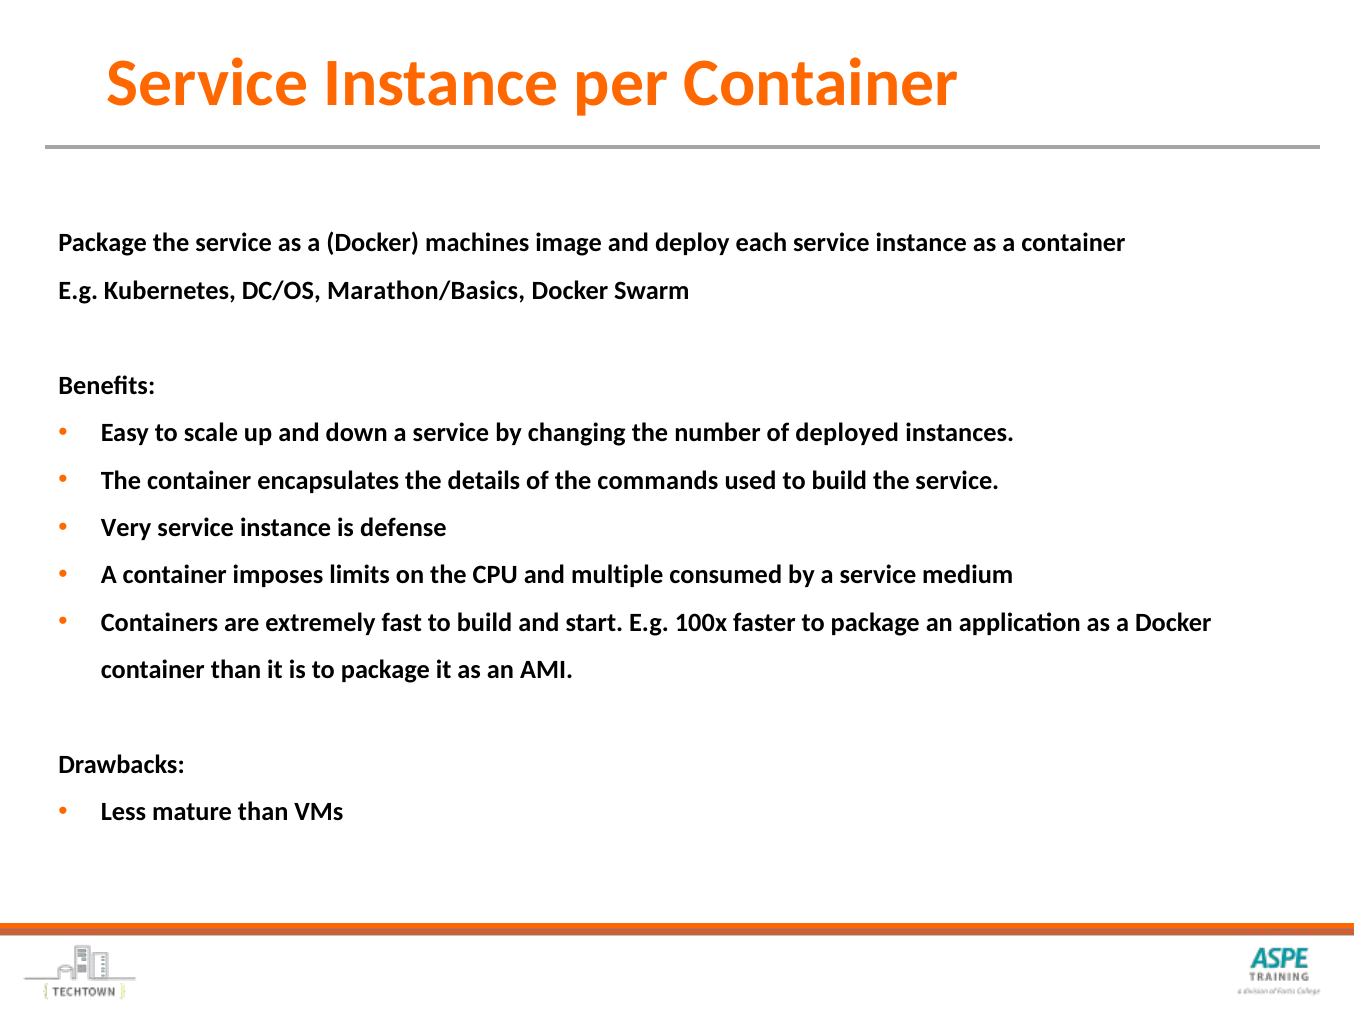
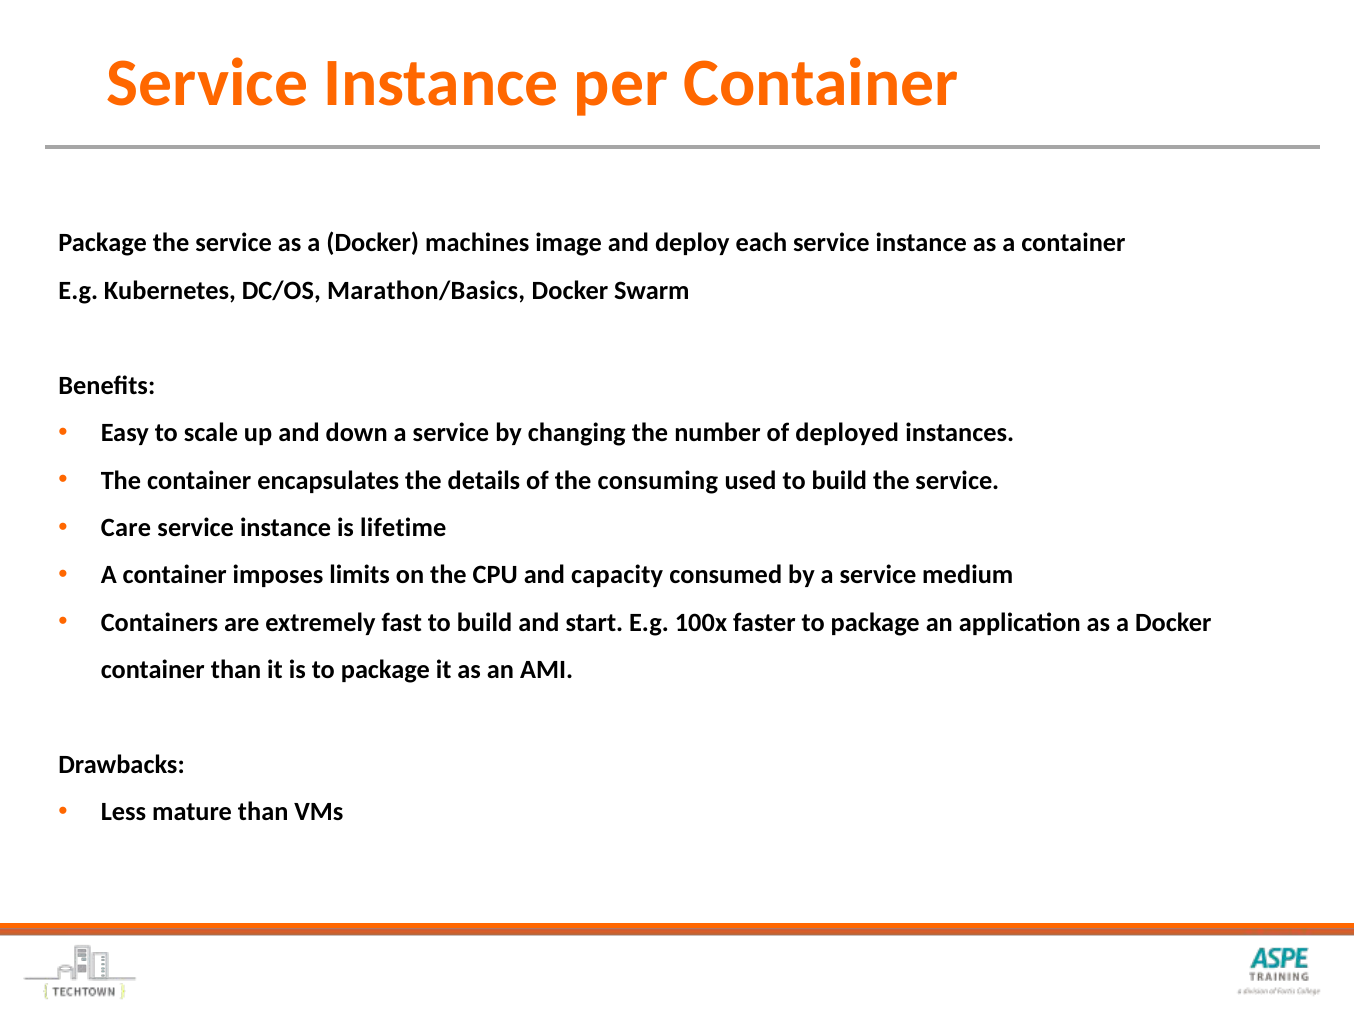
commands: commands -> consuming (658, 480)
Very: Very -> Care (126, 528)
defense: defense -> lifetime (403, 528)
multiple: multiple -> capacity (617, 575)
